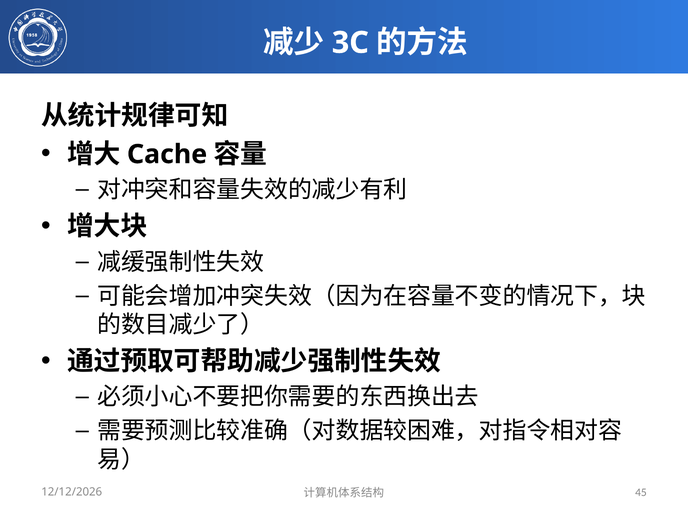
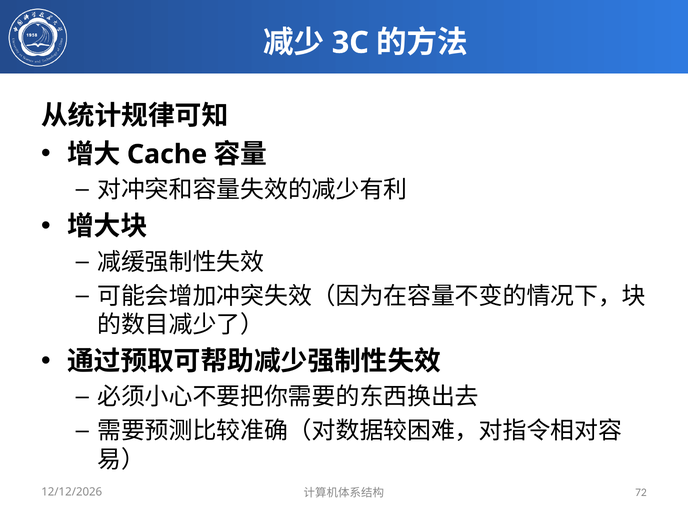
45: 45 -> 72 (641, 493)
